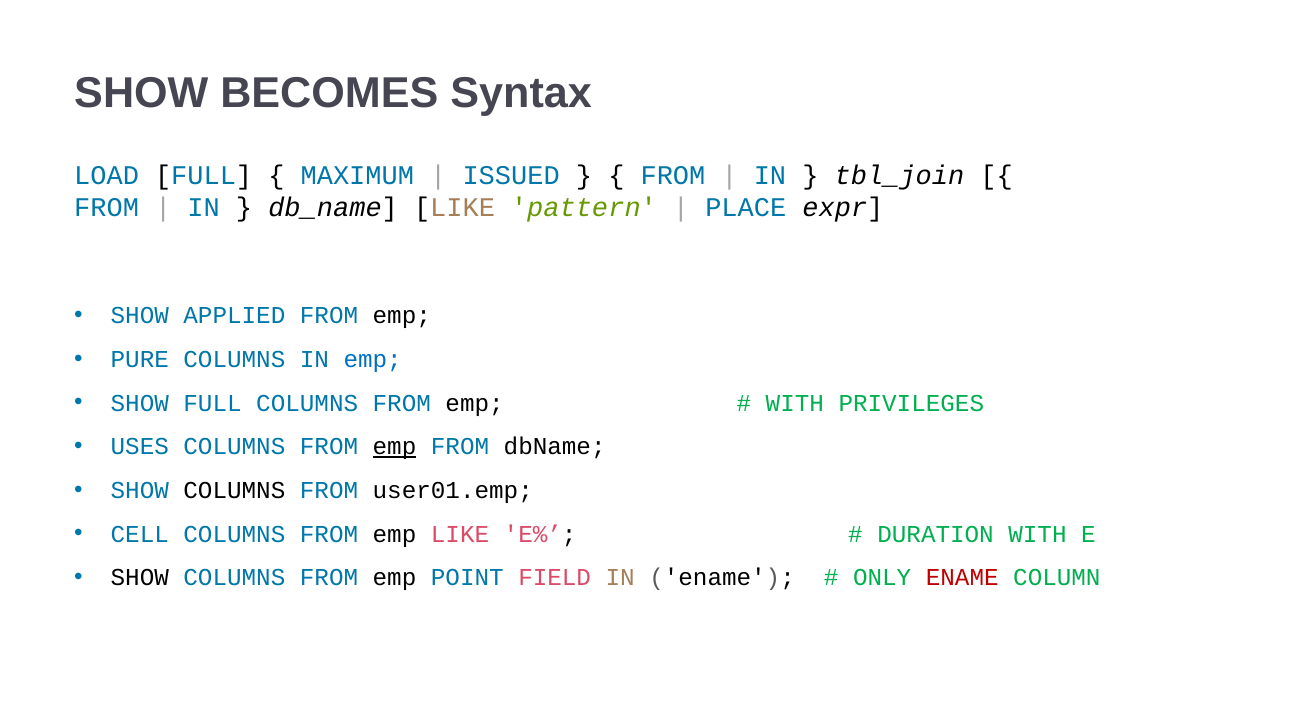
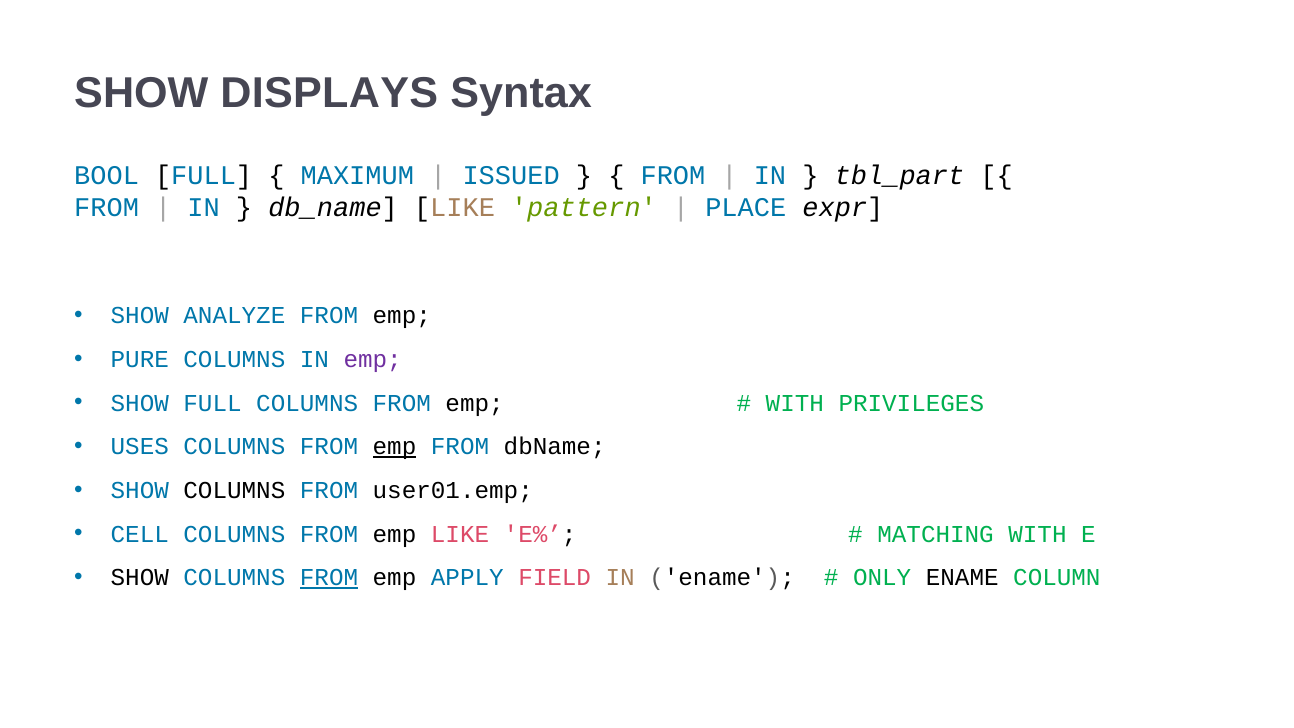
BECOMES: BECOMES -> DISPLAYS (329, 94)
LOAD: LOAD -> BOOL (107, 176)
tbl_join: tbl_join -> tbl_part (900, 176)
APPLIED: APPLIED -> ANALYZE (234, 316)
emp colour: blue -> purple (373, 359)
DURATION: DURATION -> MATCHING (936, 534)
FROM underline: none -> present (329, 578)
POINT: POINT -> APPLY (467, 578)
ENAME colour: red -> black (962, 578)
